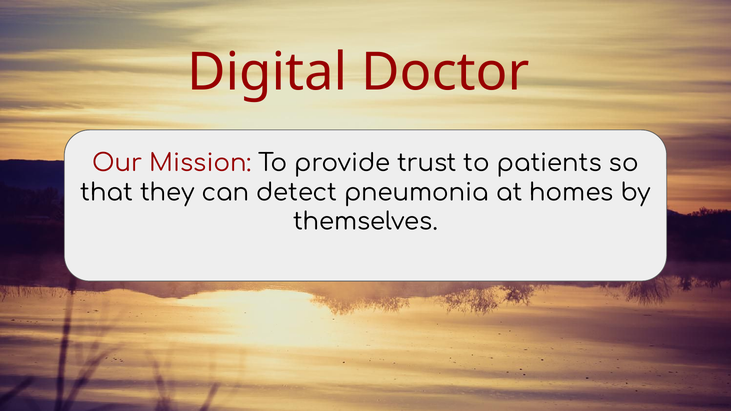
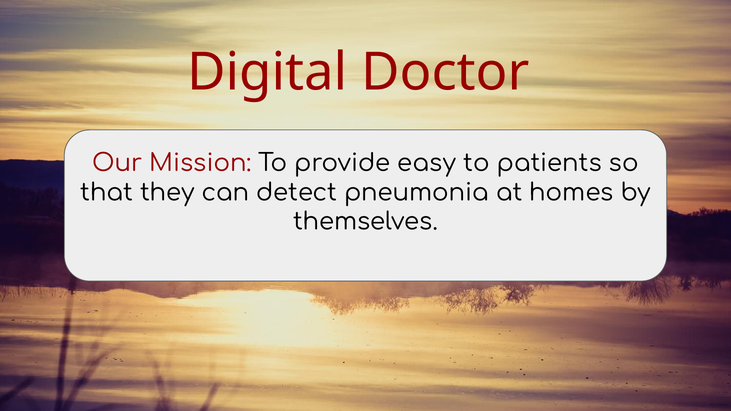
trust: trust -> easy (427, 163)
